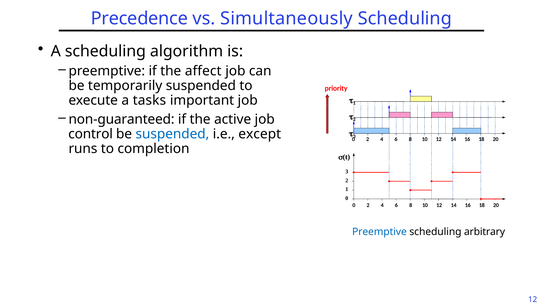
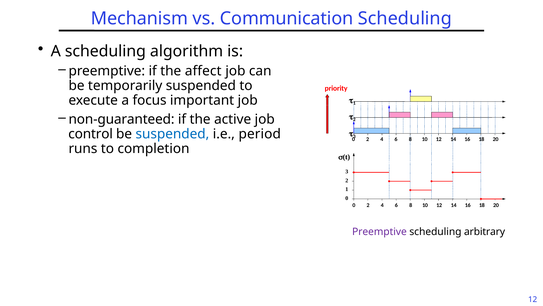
Precedence: Precedence -> Mechanism (139, 19)
Simultaneously: Simultaneously -> Communication (287, 19)
tasks: tasks -> focus (150, 100)
except: except -> period (260, 134)
Preemptive colour: blue -> purple (379, 231)
